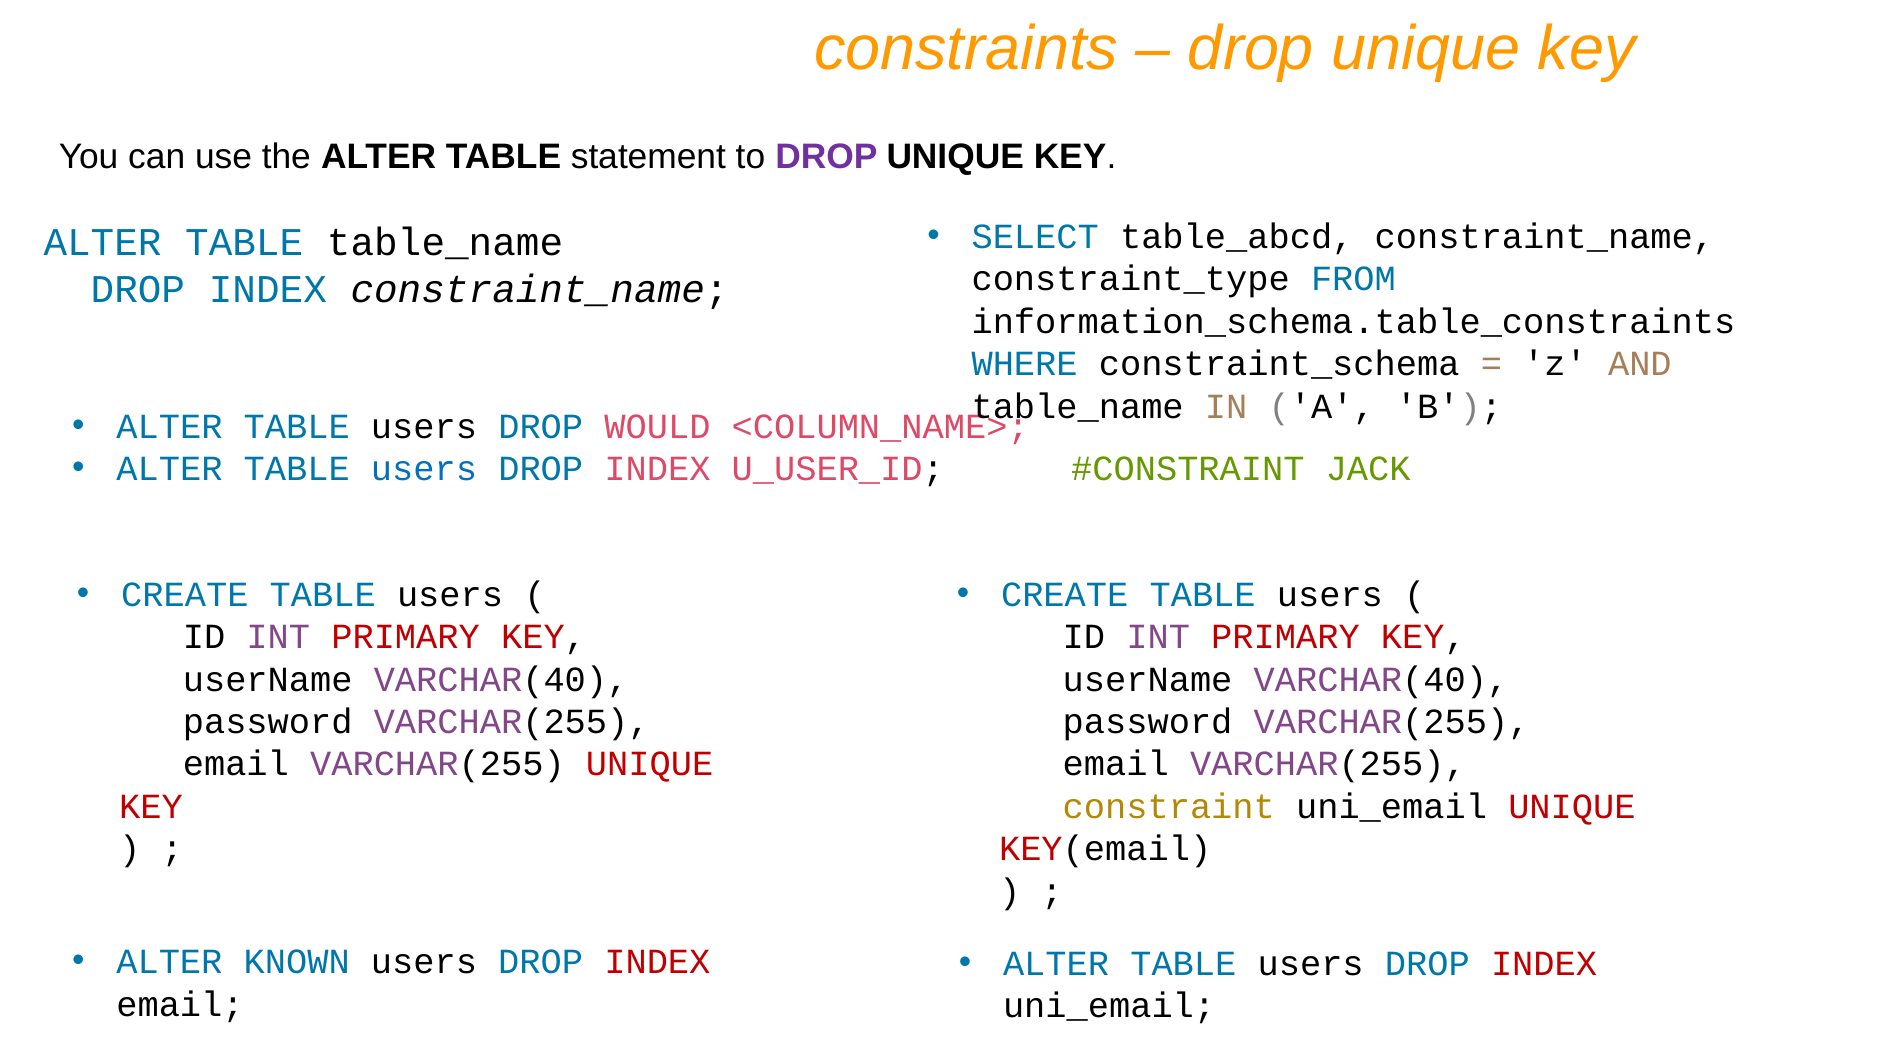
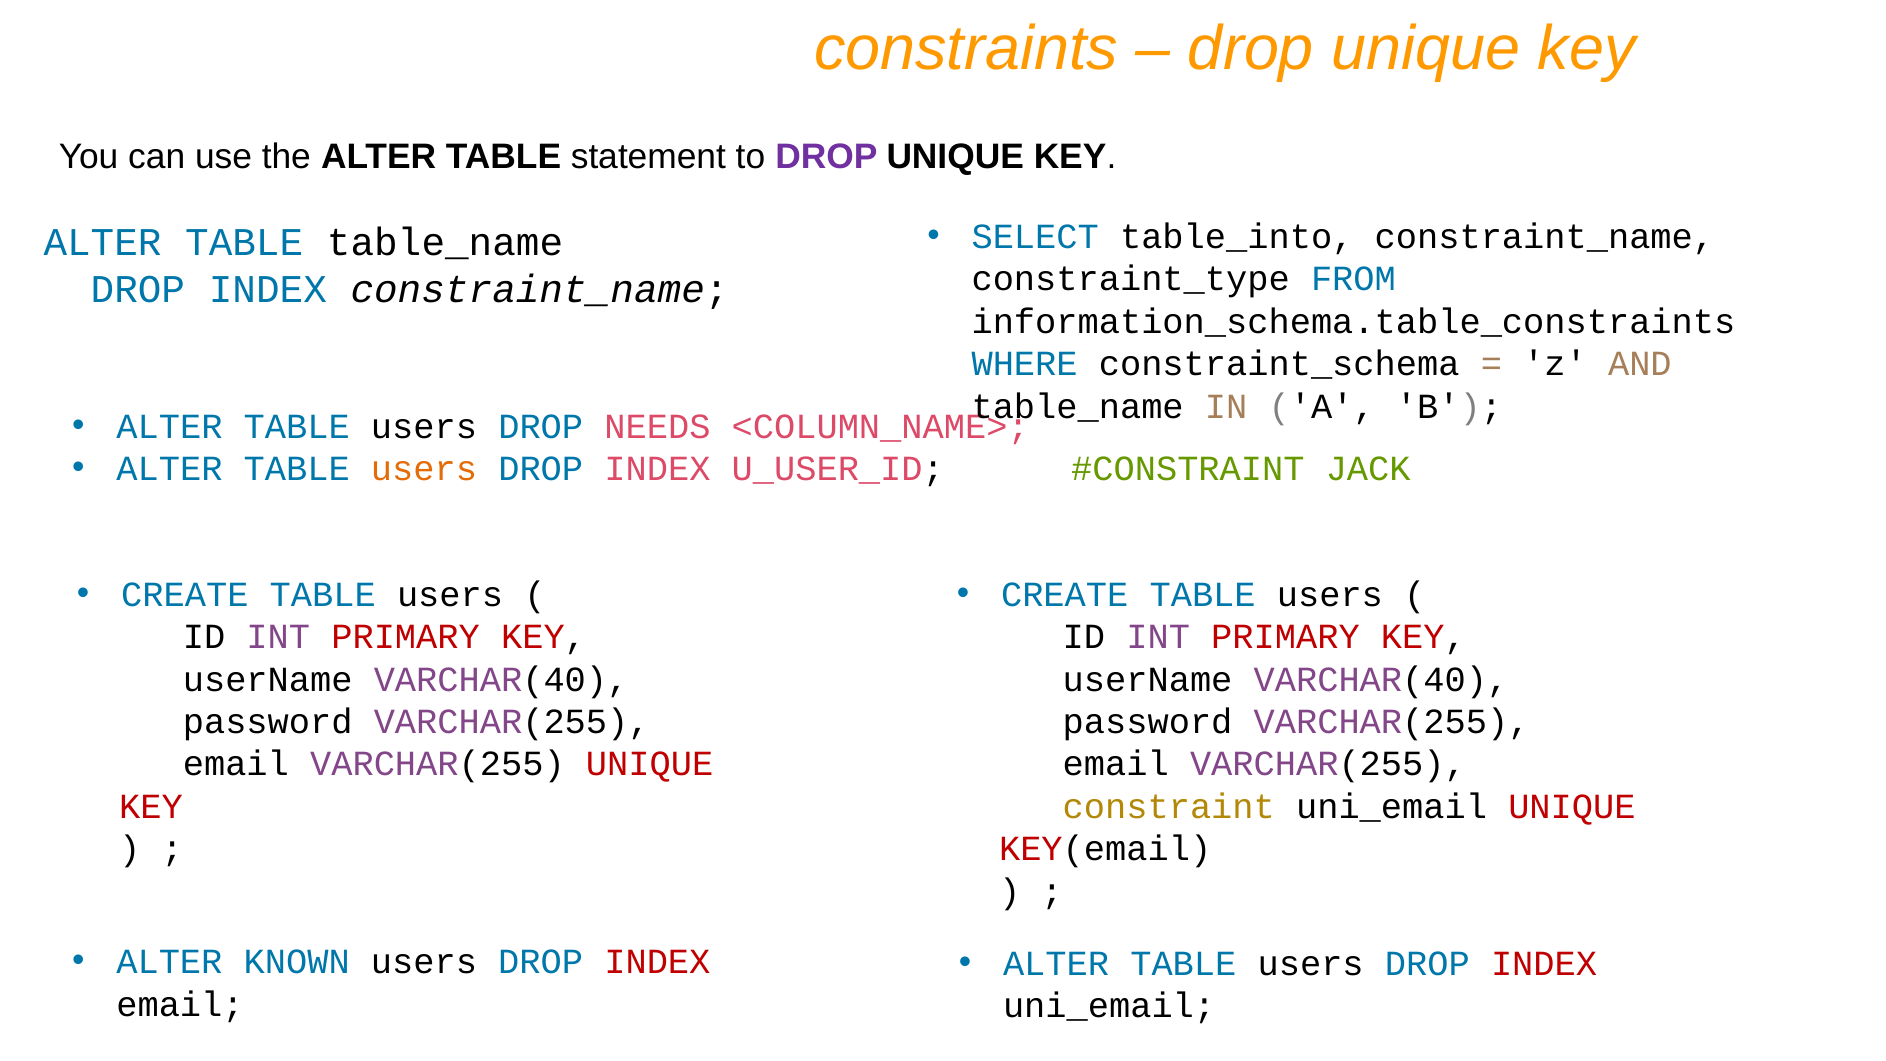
table_abcd: table_abcd -> table_into (1237, 237)
WOULD: WOULD -> NEEDS (657, 426)
users colour: blue -> orange (424, 469)
